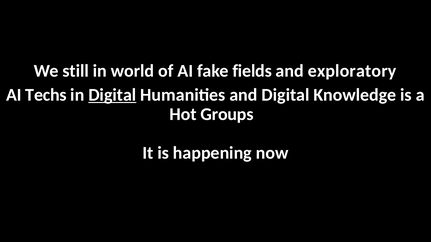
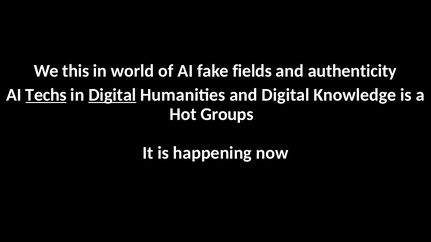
still: still -> this (76, 71)
exploratory: exploratory -> authenticity (352, 71)
Techs underline: none -> present (46, 95)
